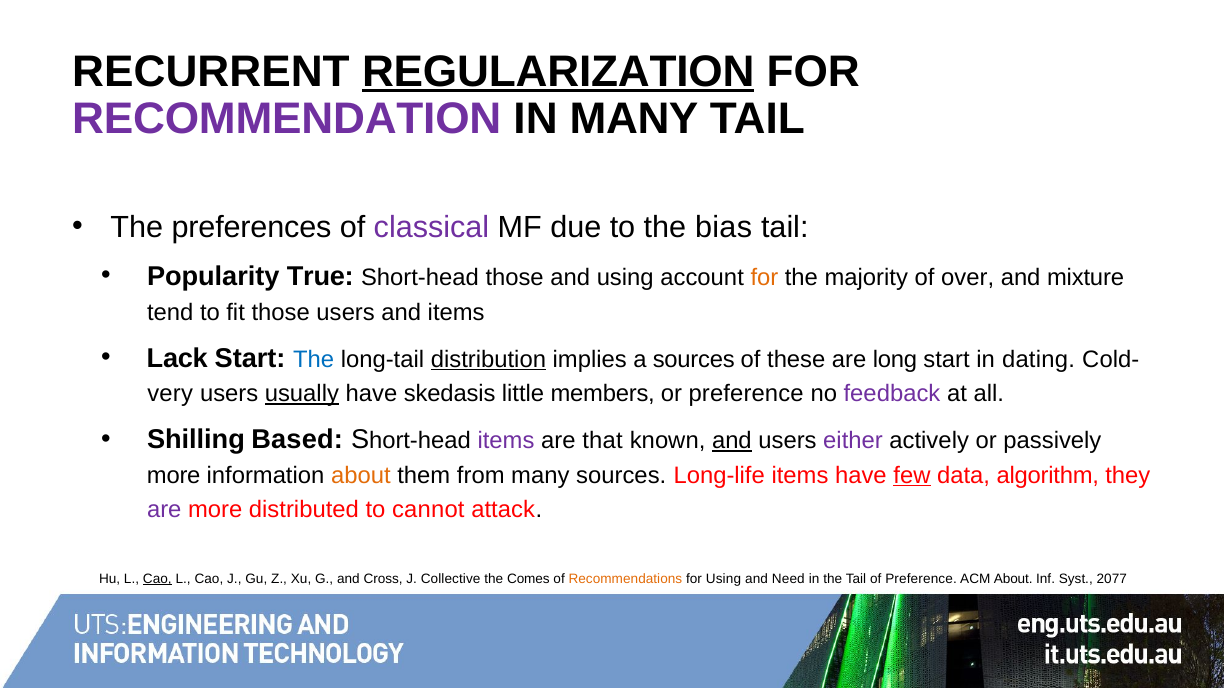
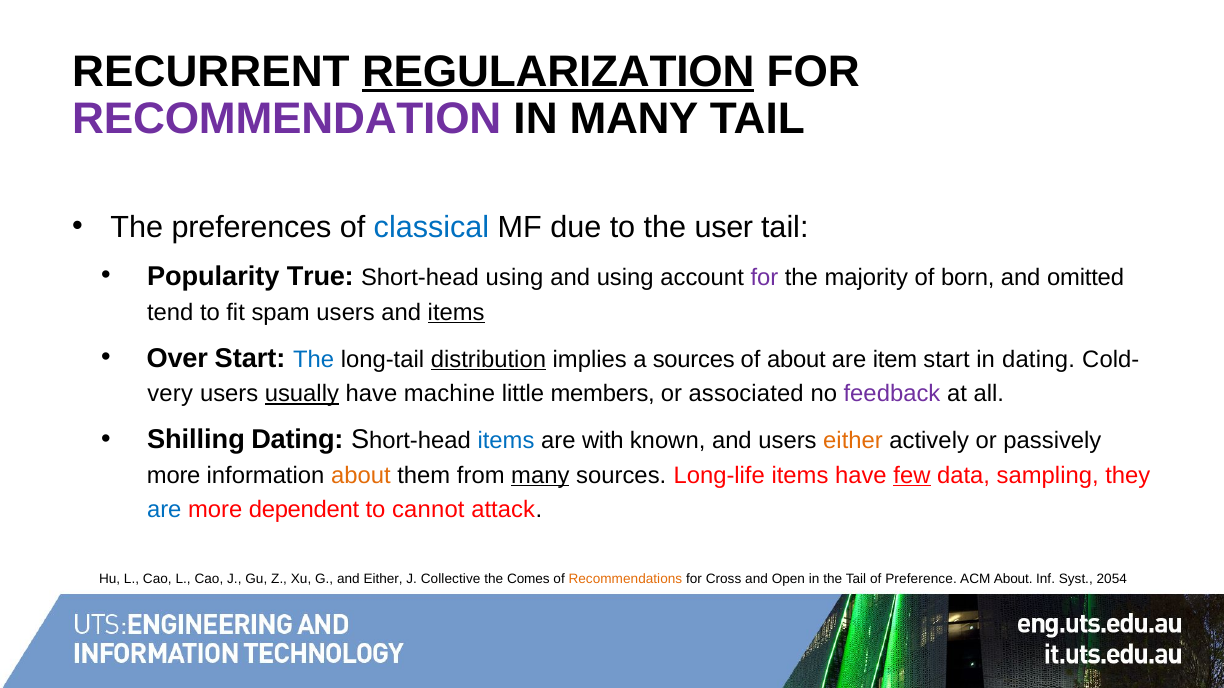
classical colour: purple -> blue (431, 227)
bias: bias -> user (724, 227)
Short-head those: those -> using (515, 278)
for colour: orange -> purple (764, 278)
over: over -> born (968, 278)
mixture: mixture -> omitted (1086, 278)
fit those: those -> spam (281, 313)
items underline: none -> present (456, 313)
Lack: Lack -> Over (177, 358)
of these: these -> about (796, 360)
long: long -> item (895, 360)
skedasis: skedasis -> machine (450, 394)
or preference: preference -> associated (746, 394)
Shilling Based: Based -> Dating (297, 440)
items colour: purple -> blue (506, 441)
that: that -> with (603, 441)
and underline: present -> none (732, 441)
either colour: purple -> orange (853, 441)
many underline: none -> present (540, 476)
algorithm: algorithm -> sampling (1048, 476)
are colour: purple -> blue (164, 510)
distributed: distributed -> dependent (304, 510)
Cao underline: present -> none (157, 579)
and Cross: Cross -> Either (383, 579)
for Using: Using -> Cross (724, 579)
Need: Need -> Open (788, 579)
2077: 2077 -> 2054 (1112, 579)
